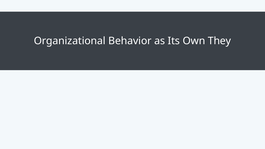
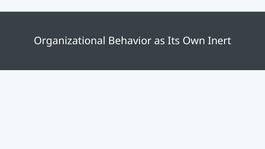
They: They -> Inert (219, 41)
